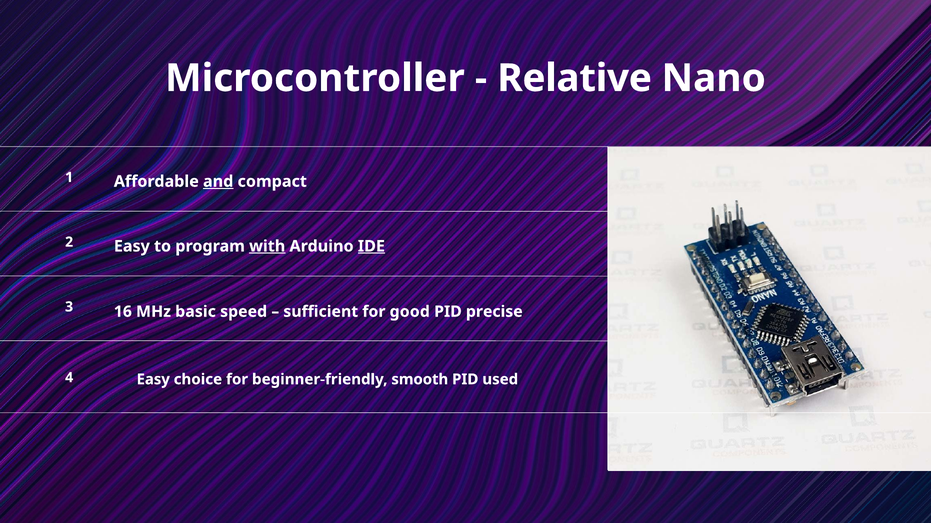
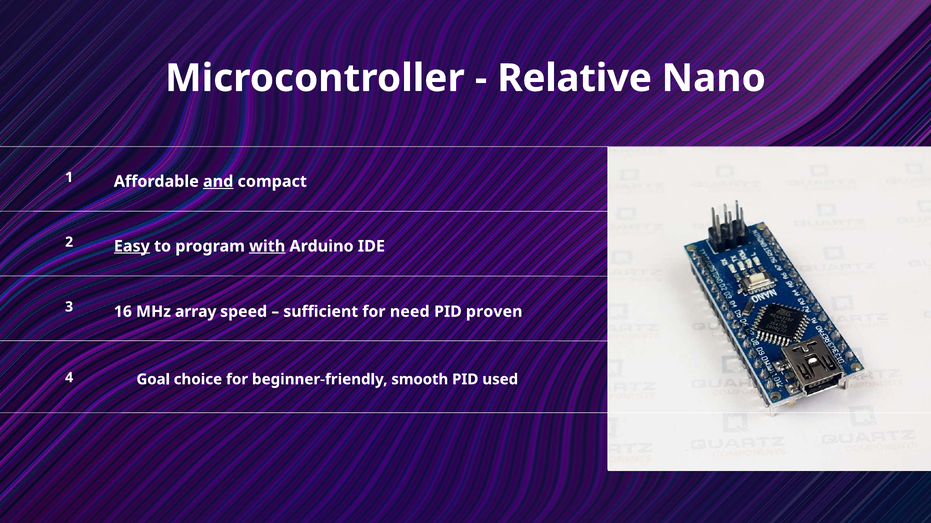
Easy underline: none -> present (132, 247)
IDE underline: present -> none (371, 247)
basic: basic -> array (196, 312)
good: good -> need (410, 312)
precise: precise -> proven (494, 312)
Easy: Easy -> Goal (153, 380)
